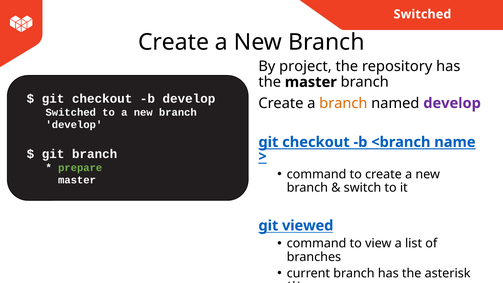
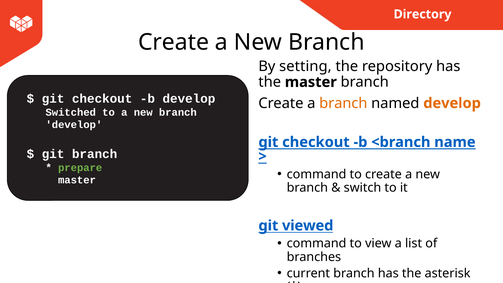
Switched: Switched -> Directory (423, 14)
project: project -> setting (305, 66)
develop colour: purple -> orange (452, 103)
